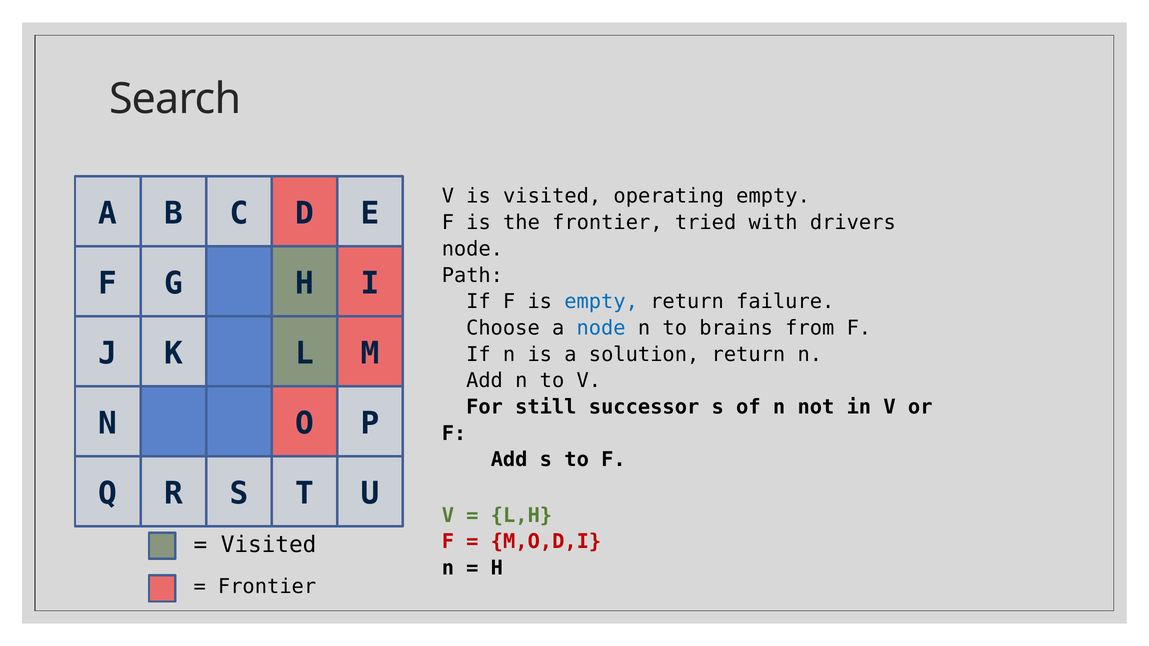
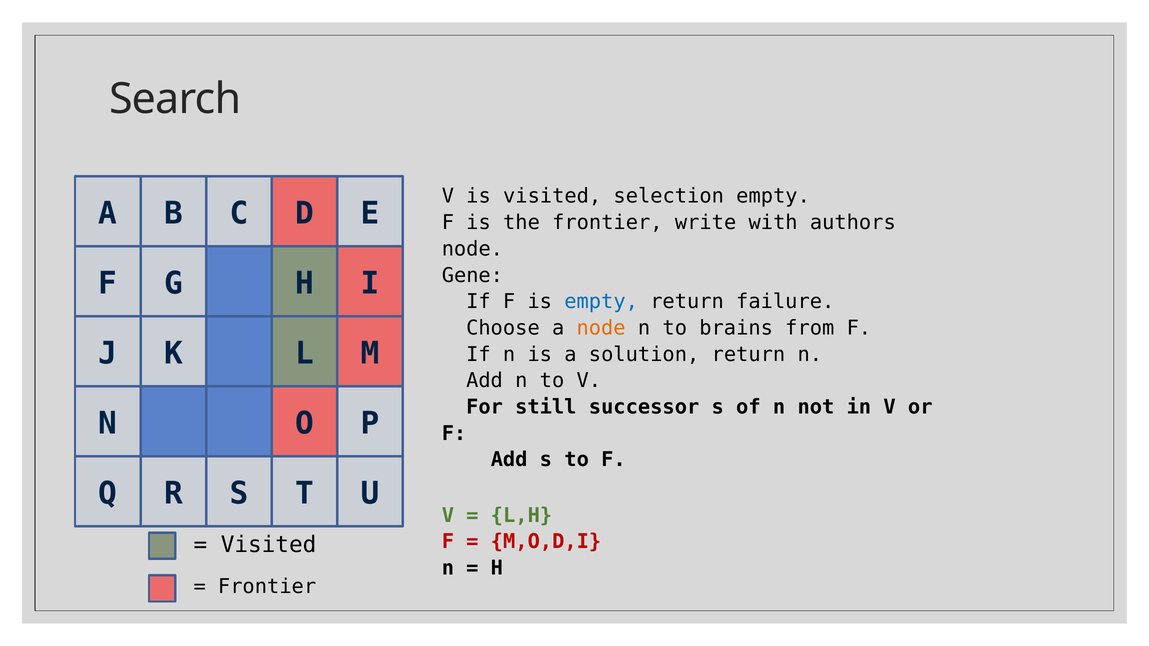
operating: operating -> selection (669, 196)
tried: tried -> write (706, 223)
drivers: drivers -> authors (853, 223)
Path: Path -> Gene (472, 275)
node colour: blue -> orange (601, 328)
